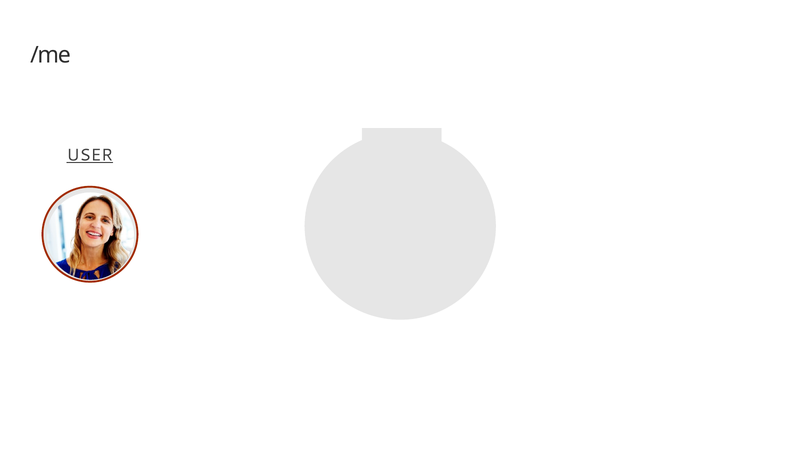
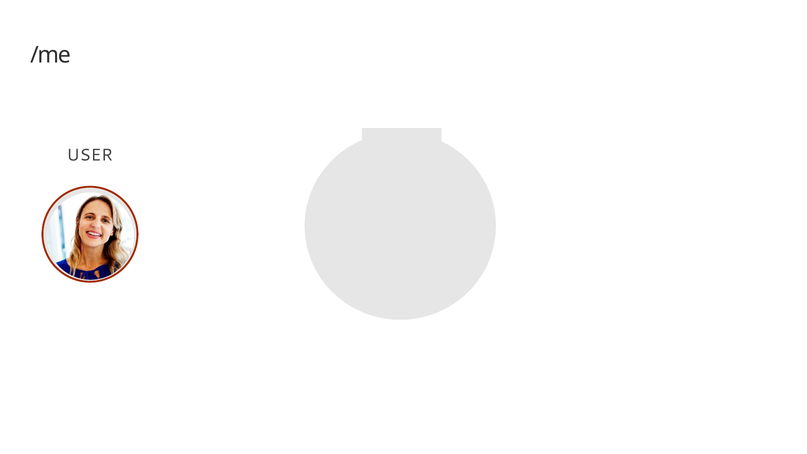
USER underline: present -> none (90, 155)
